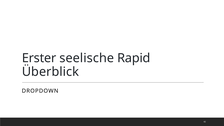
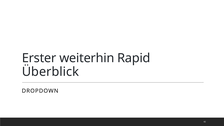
seelische: seelische -> weiterhin (87, 58)
